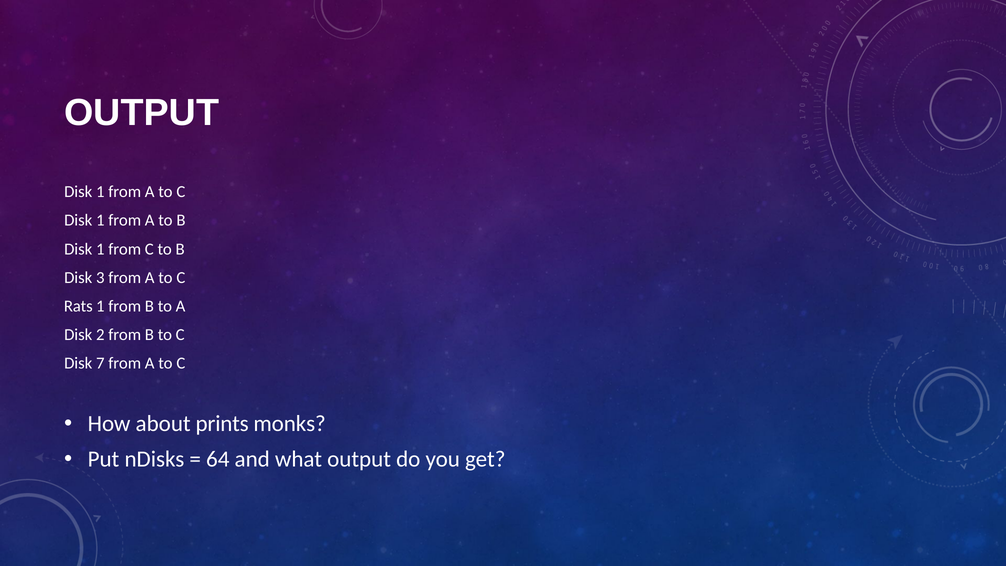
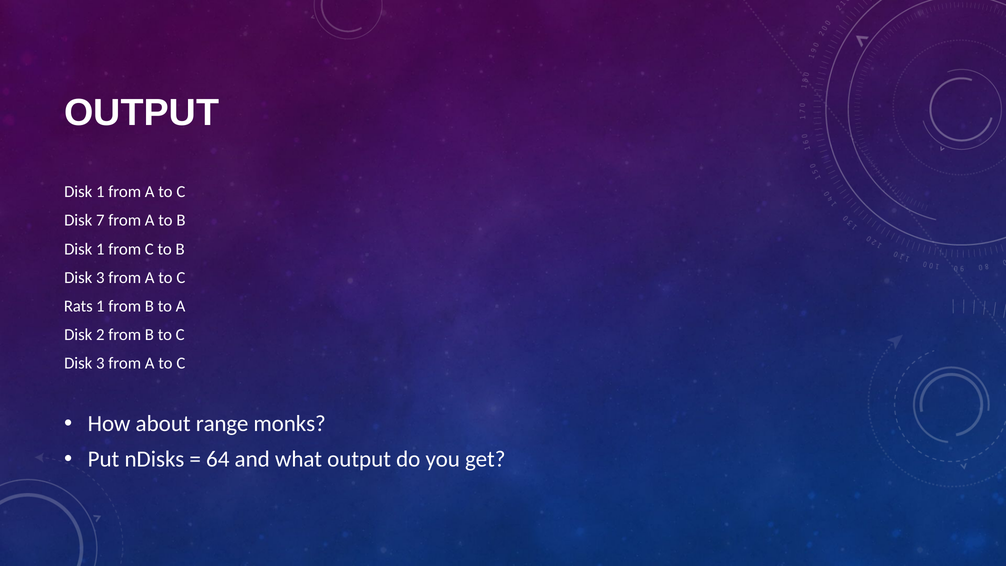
1: 1 -> 7 (100, 220)
7: 7 -> 3 (100, 363)
prints: prints -> range (222, 424)
